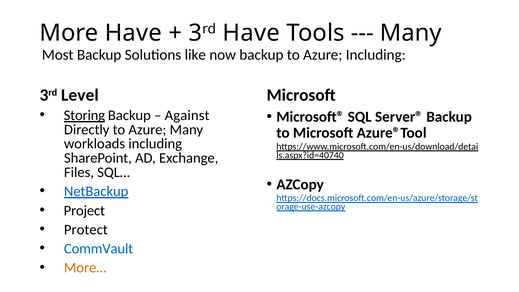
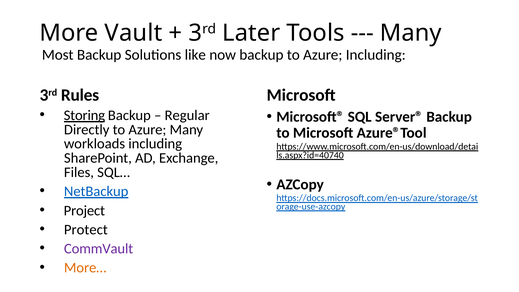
More Have: Have -> Vault (133, 33)
3rd Have: Have -> Later (251, 33)
Level: Level -> Rules (80, 95)
Against: Against -> Regular (187, 115)
CommVault colour: blue -> purple (99, 249)
